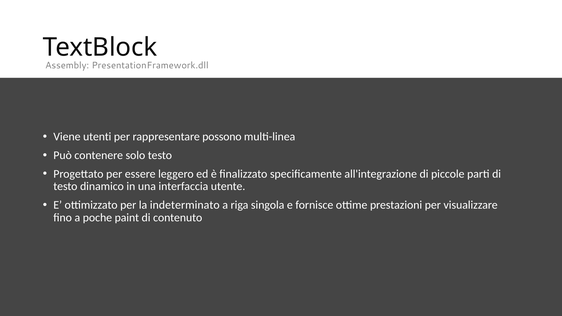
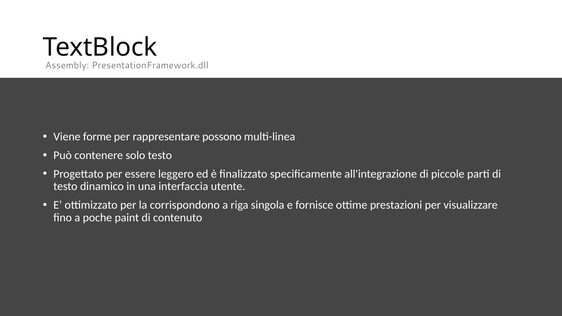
utenti: utenti -> forme (97, 137)
indeterminato: indeterminato -> corrispondono (185, 205)
